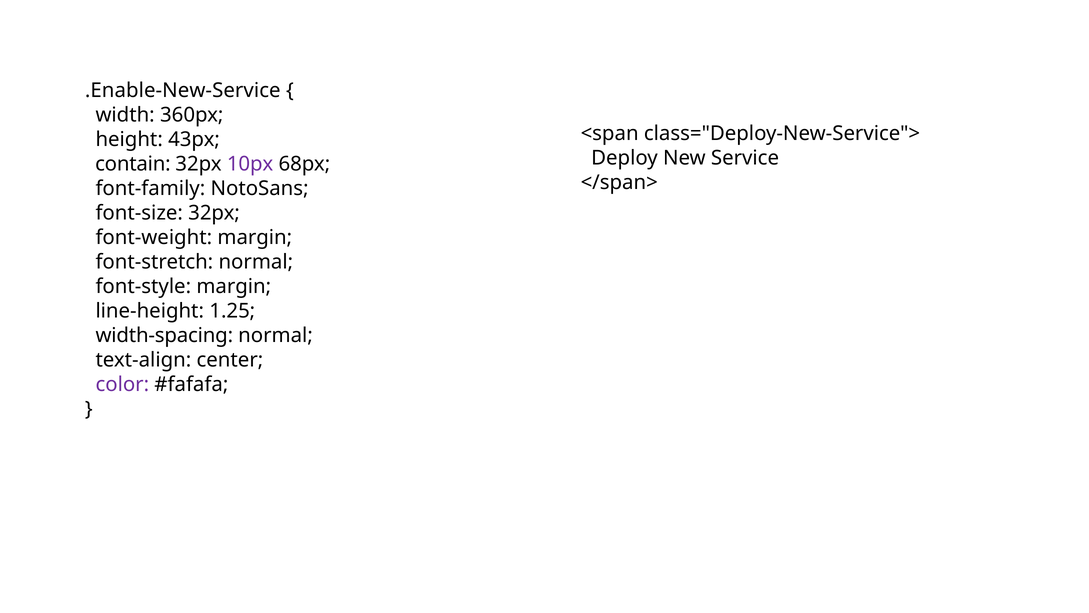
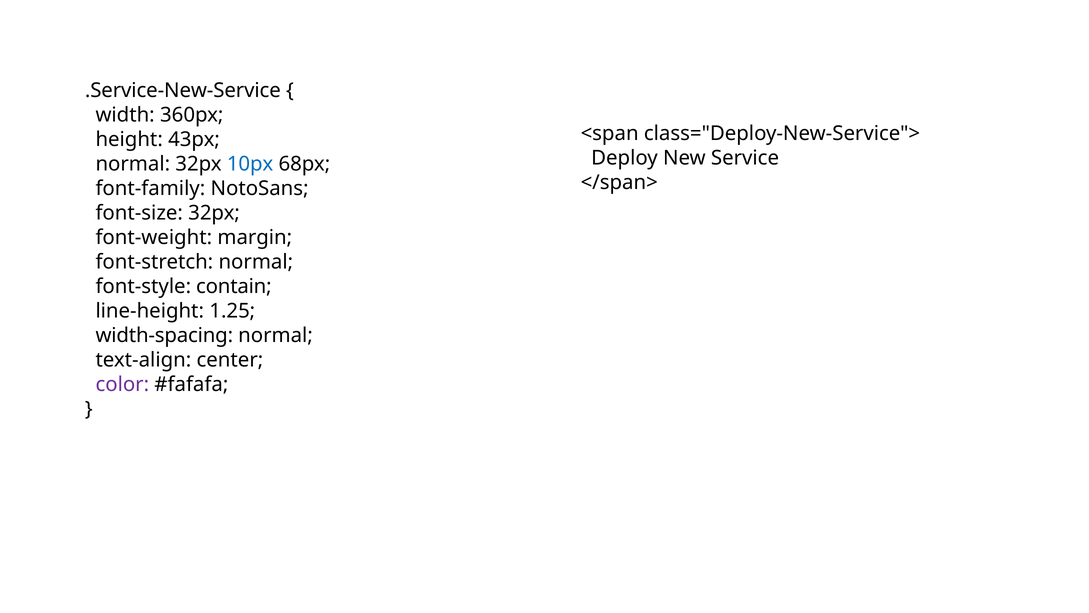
.Enable-New-Service: .Enable-New-Service -> .Service-New-Service (183, 90)
contain: contain -> normal (133, 164)
10px colour: purple -> blue (250, 164)
font-style margin: margin -> contain (234, 286)
